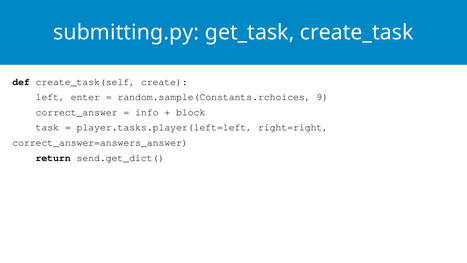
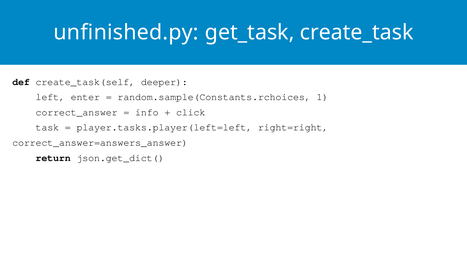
submitting.py: submitting.py -> unfinished.py (126, 32)
create: create -> deeper (164, 82)
9: 9 -> 1 (322, 97)
block: block -> click (191, 112)
send.get_dict(: send.get_dict( -> json.get_dict( (120, 158)
